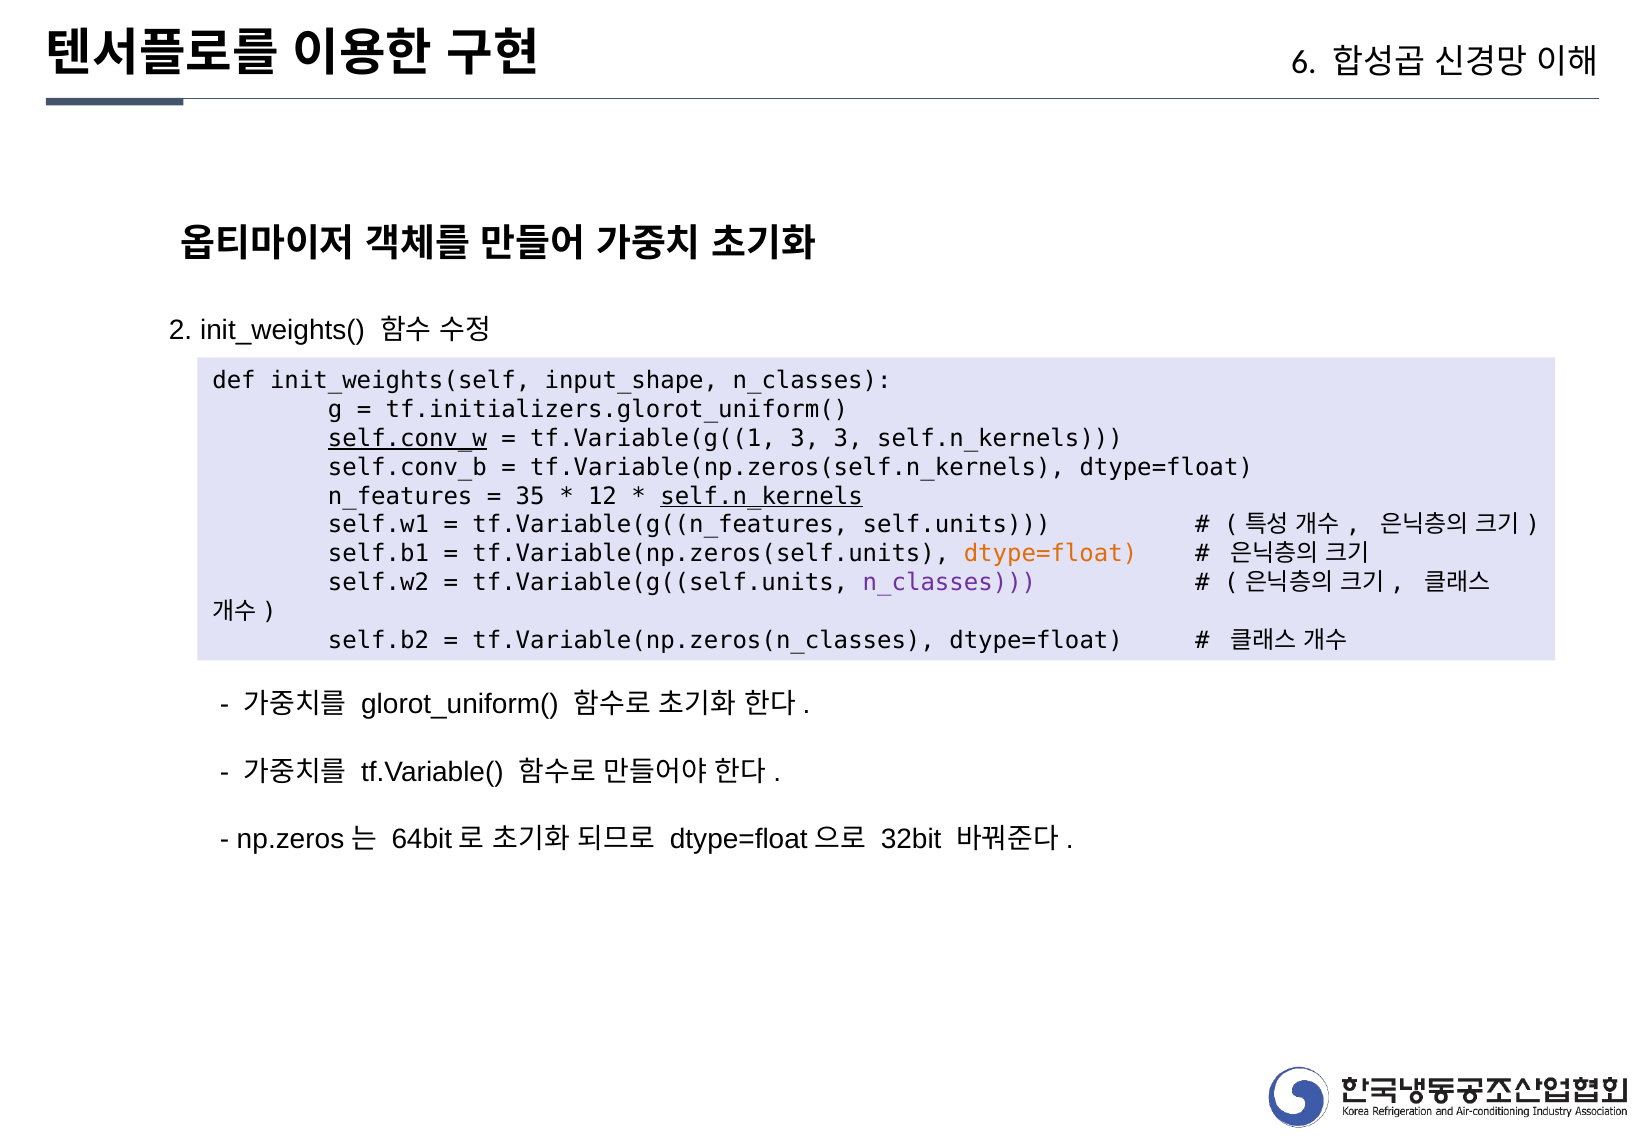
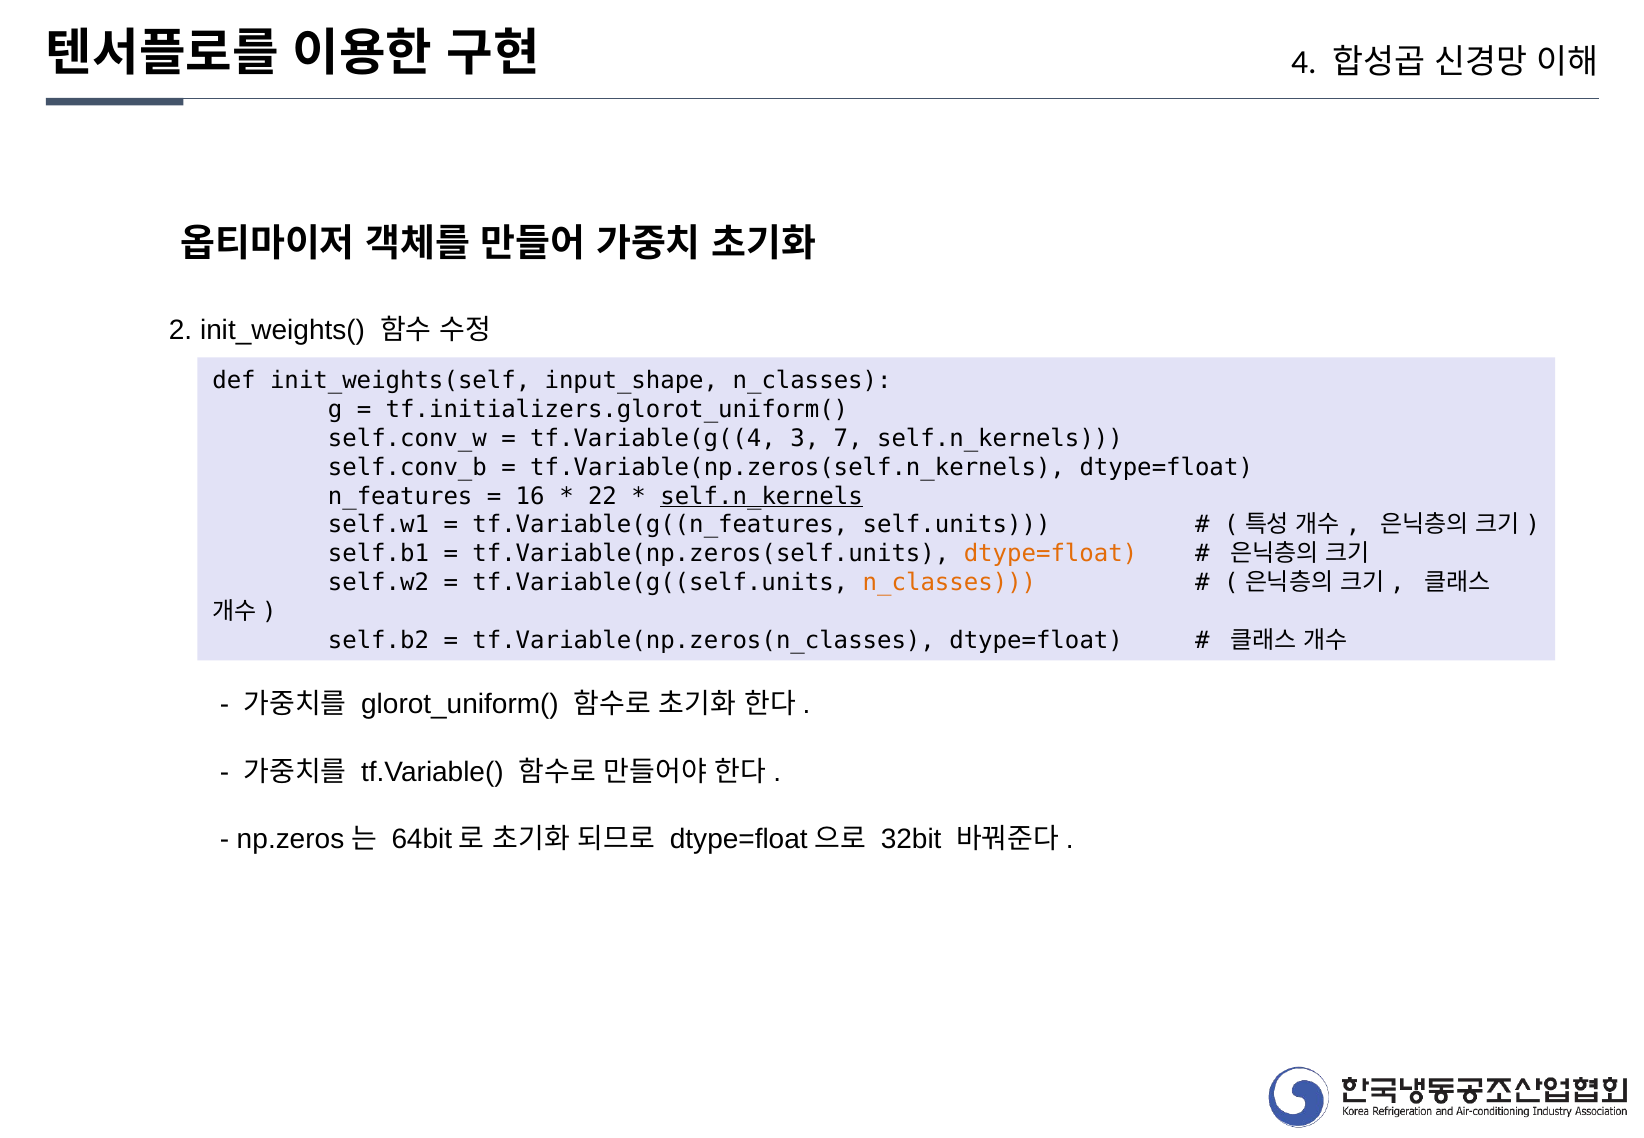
6: 6 -> 4 (1304, 62)
self.conv_w underline: present -> none (407, 439)
tf.Variable(g((1: tf.Variable(g((1 -> tf.Variable(g((4 (653, 439)
3 3: 3 -> 7 (848, 439)
35: 35 -> 16 (530, 496)
12: 12 -> 22 (602, 496)
n_classes colour: purple -> orange (949, 583)
